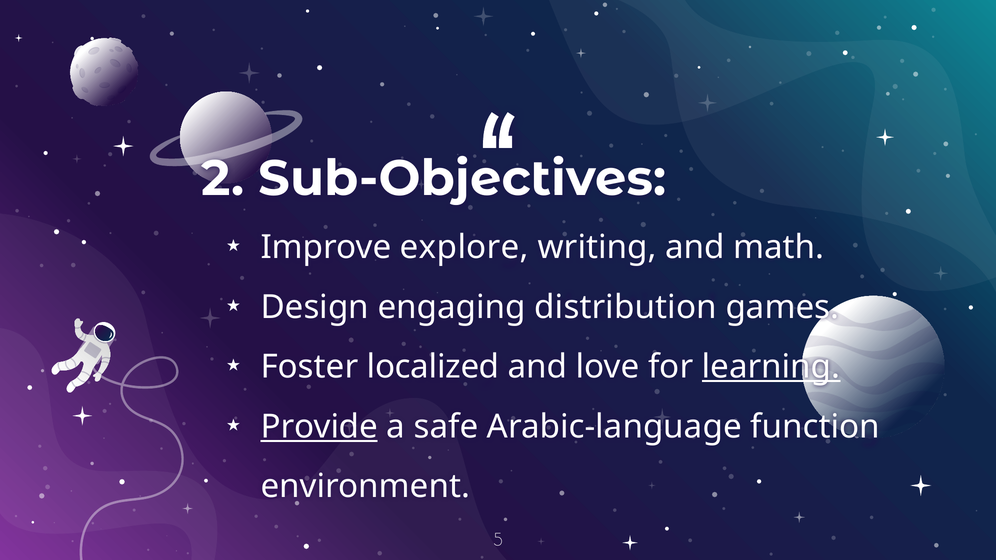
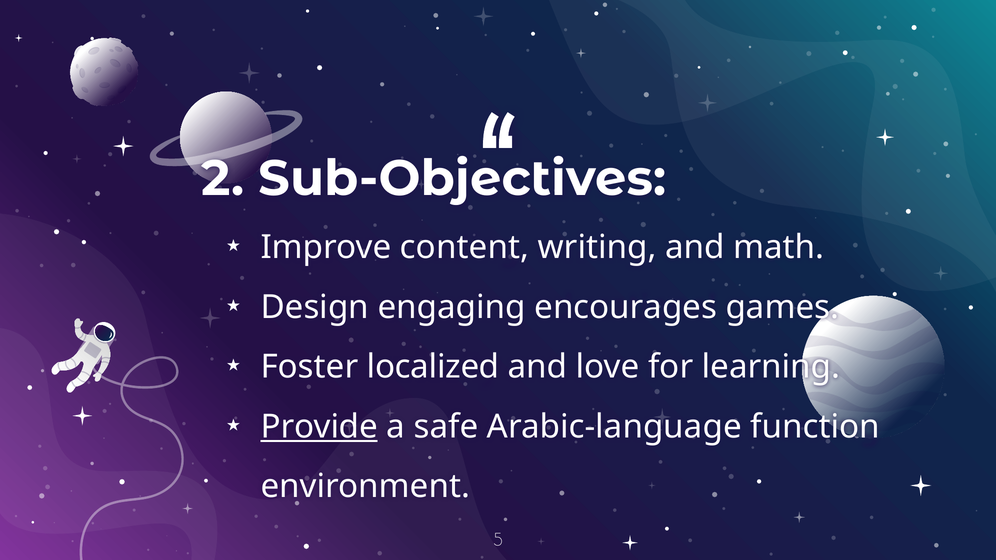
explore: explore -> content (465, 248)
distribution: distribution -> encourages (626, 307)
learning underline: present -> none (771, 367)
